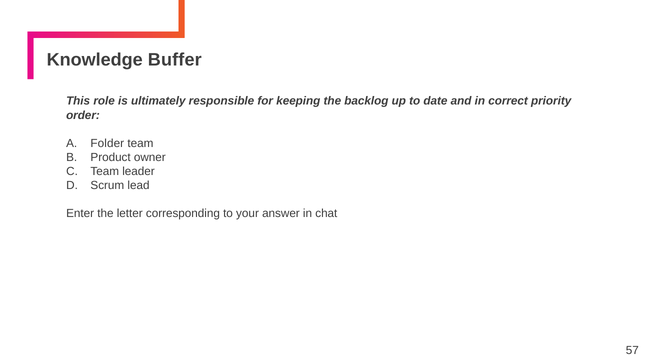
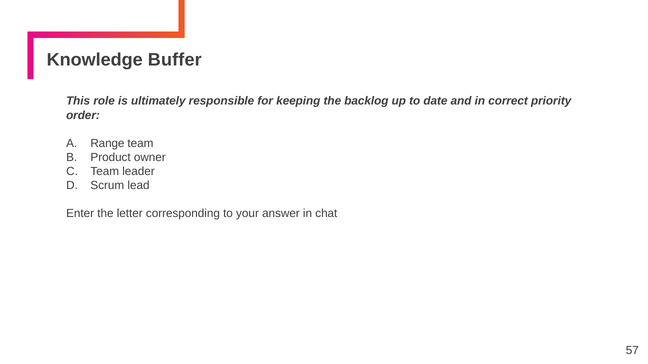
Folder: Folder -> Range (107, 143)
